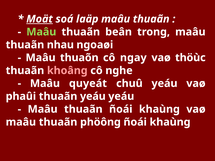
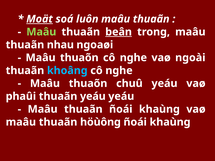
laäp: laäp -> luôn (87, 19)
beân underline: none -> present (119, 32)
ngay: ngay -> nghe (133, 58)
thöùc: thöùc -> ngoài (190, 58)
khoâng colour: pink -> light blue (67, 71)
quyeát: quyeát -> thuaõn (88, 84)
phöông: phöông -> höùông (100, 122)
